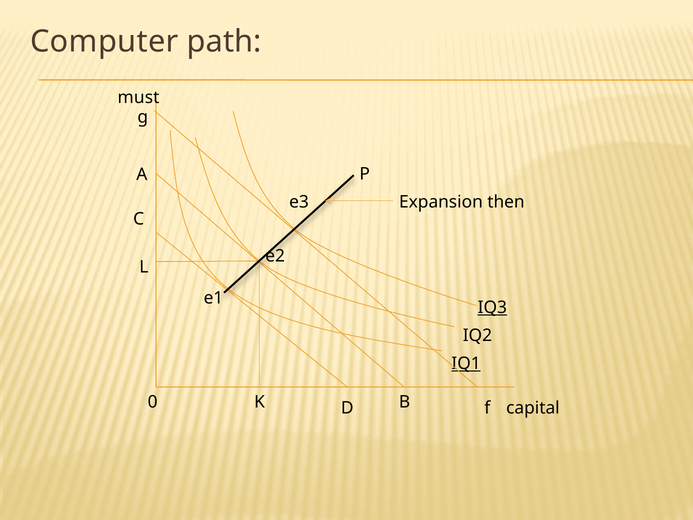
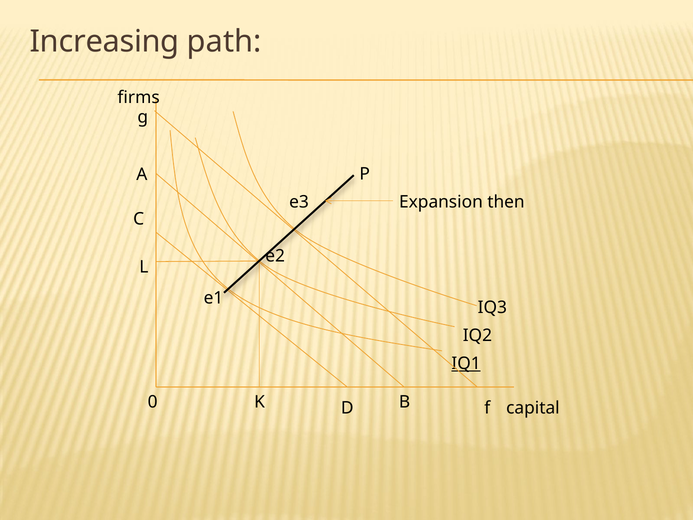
Computer: Computer -> Increasing (105, 41)
must: must -> firms (139, 98)
IQ3 underline: present -> none (492, 308)
